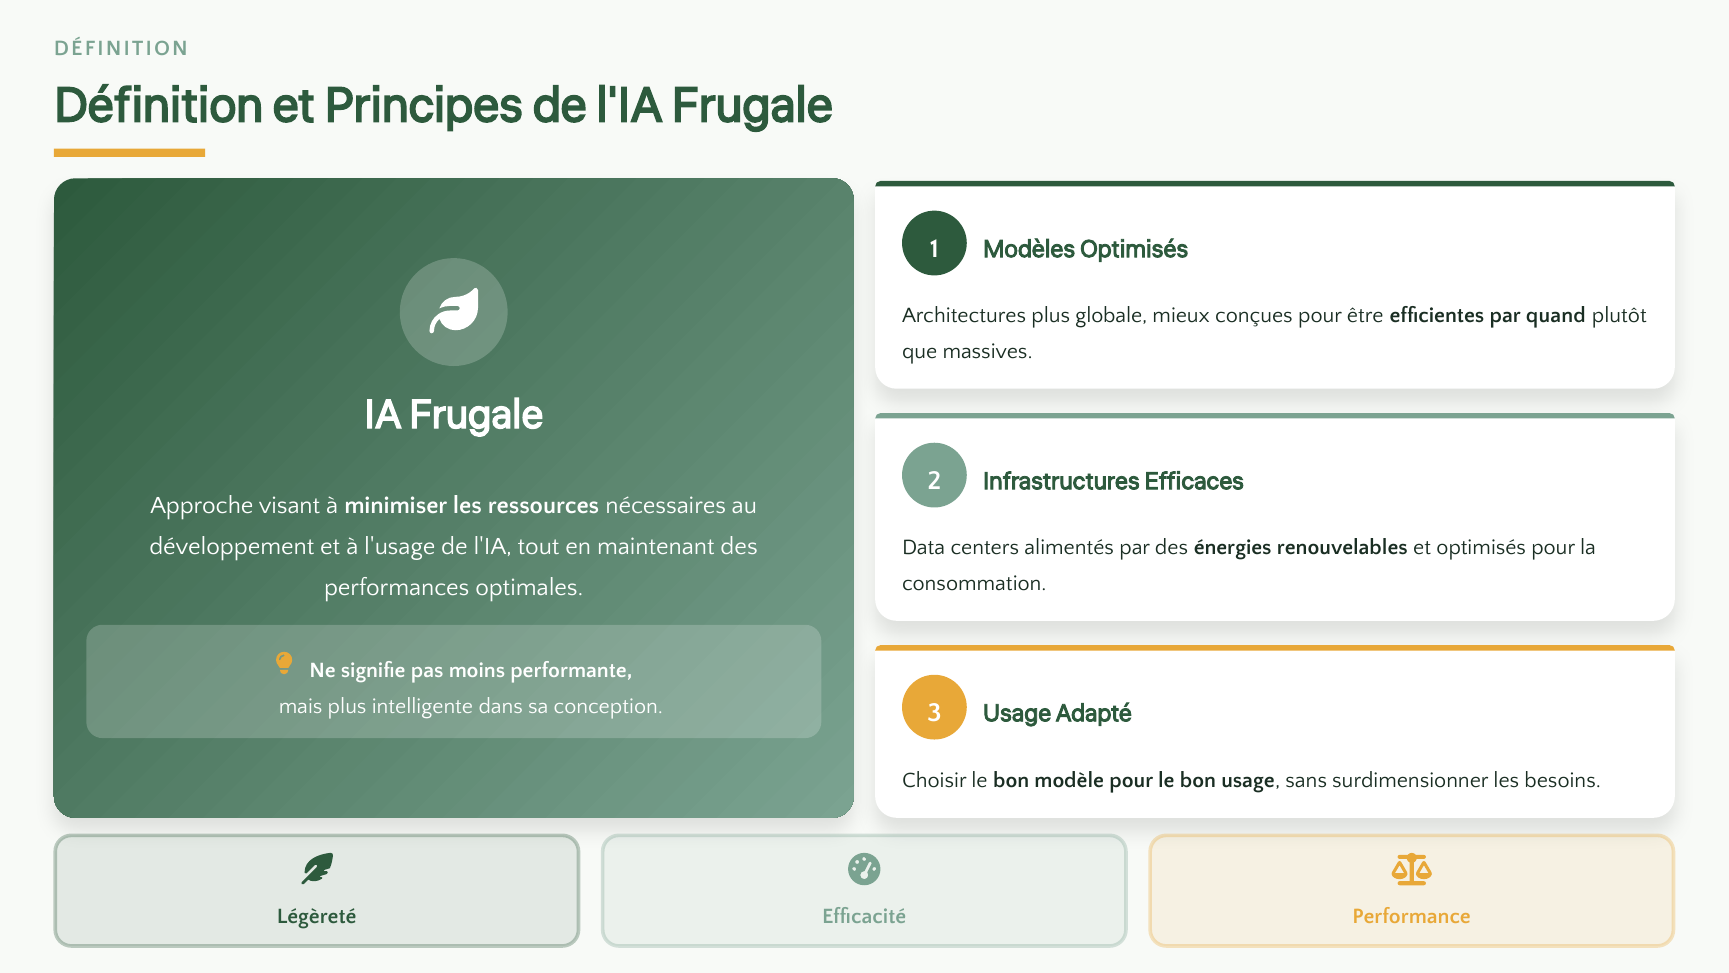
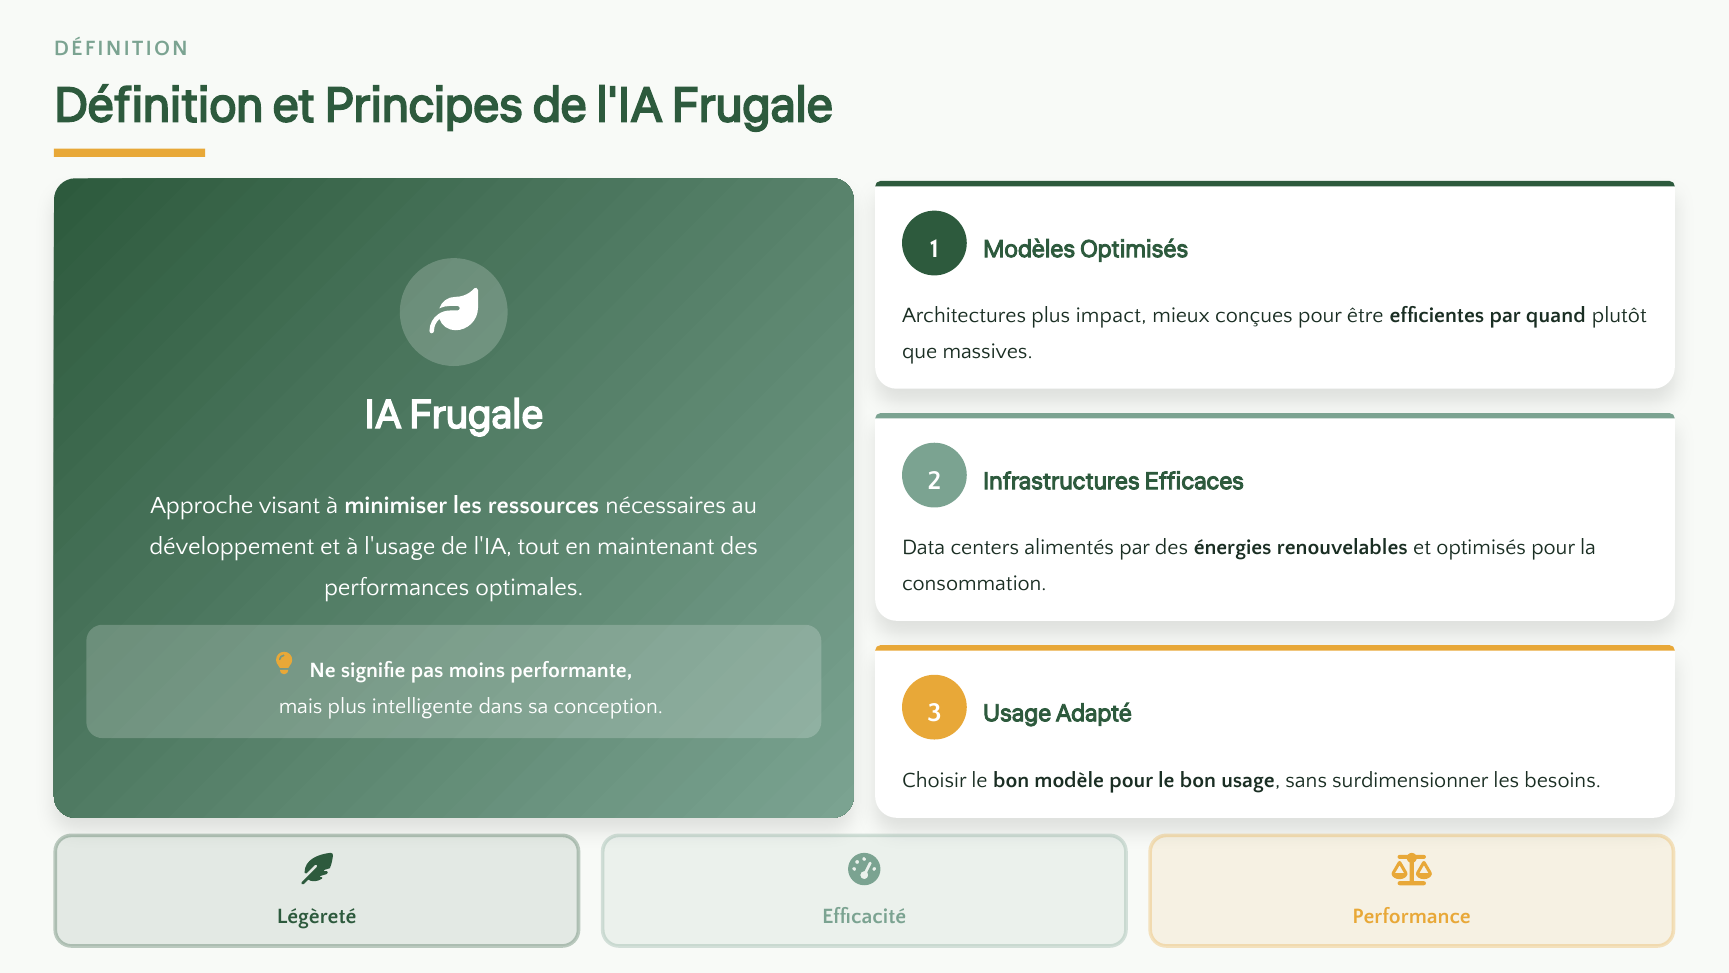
globale: globale -> impact (1111, 315)
